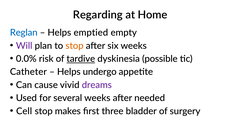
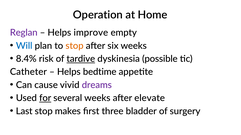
Regarding: Regarding -> Operation (98, 15)
Reglan colour: blue -> purple (24, 33)
emptied: emptied -> improve (91, 33)
Will colour: purple -> blue (24, 46)
0.0%: 0.0% -> 8.4% (26, 59)
undergo: undergo -> bedtime (100, 72)
for underline: none -> present (45, 98)
needed: needed -> elevate (150, 98)
Cell: Cell -> Last (24, 112)
